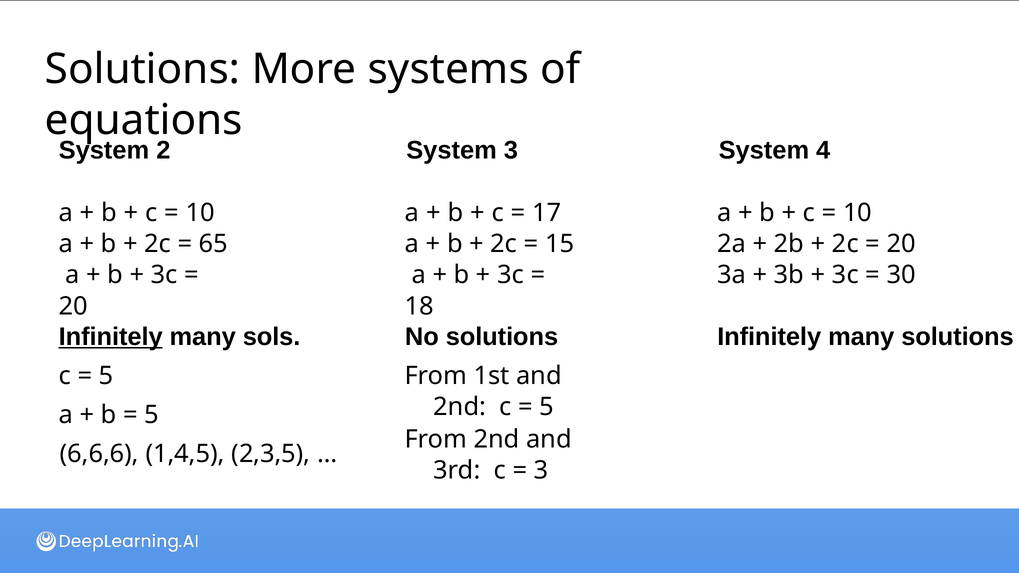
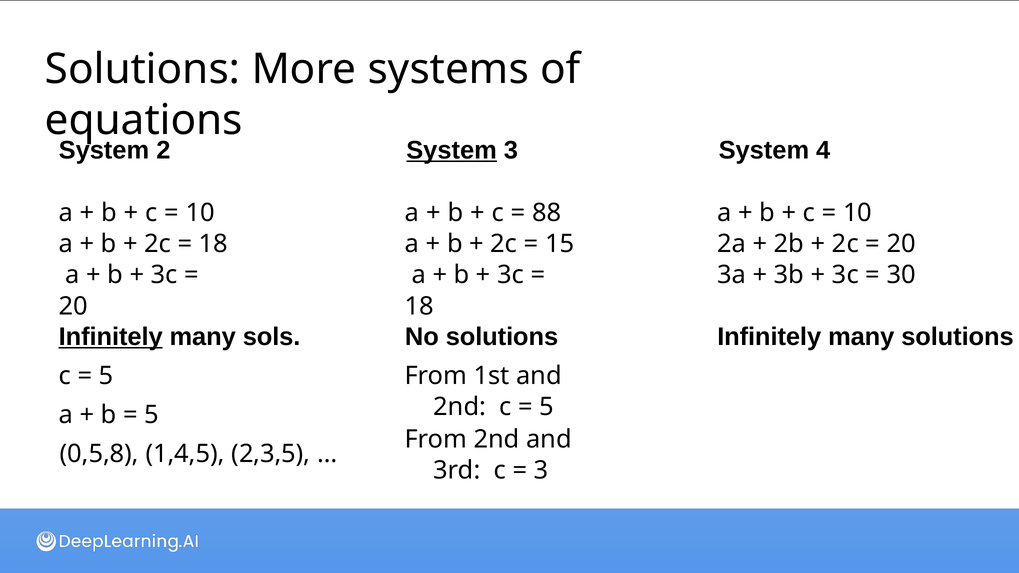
System underline: none -> present (452, 151)
17: 17 -> 88 (547, 213)
65: 65 -> 18 (213, 244)
6,6,6: 6,6,6 -> 0,5,8 (99, 454)
